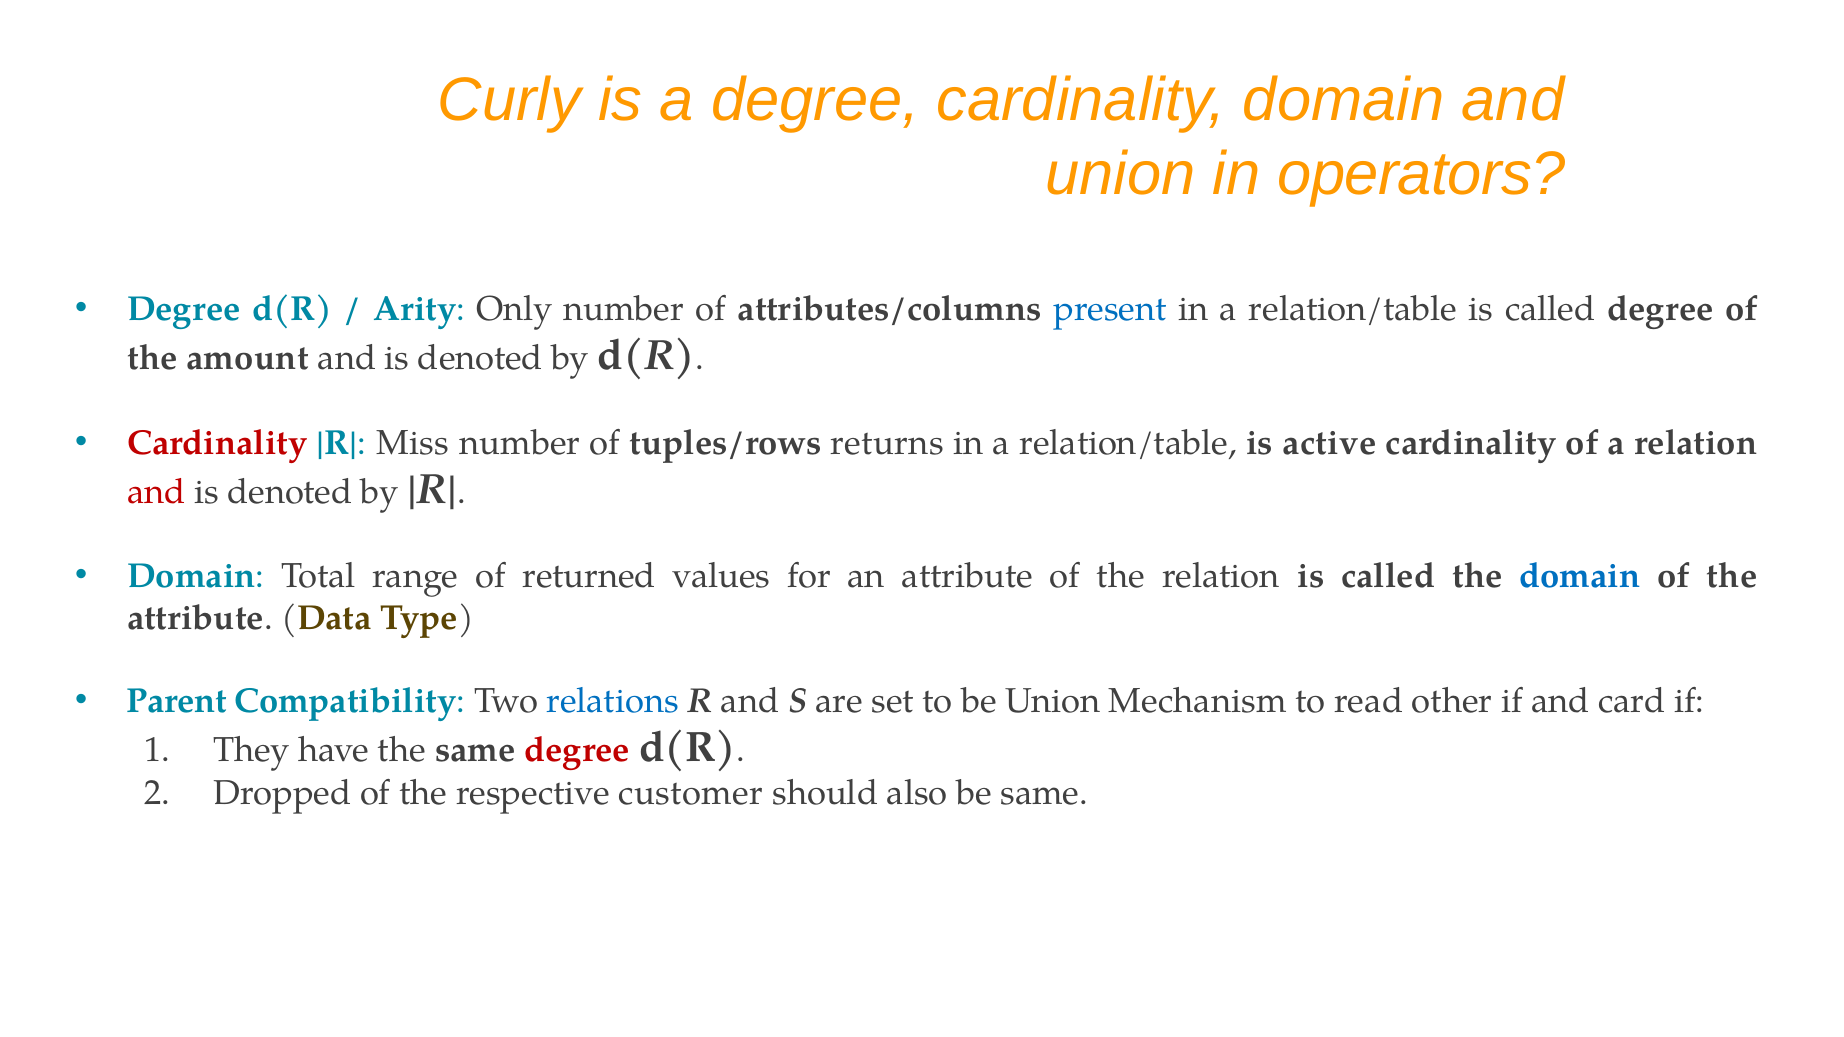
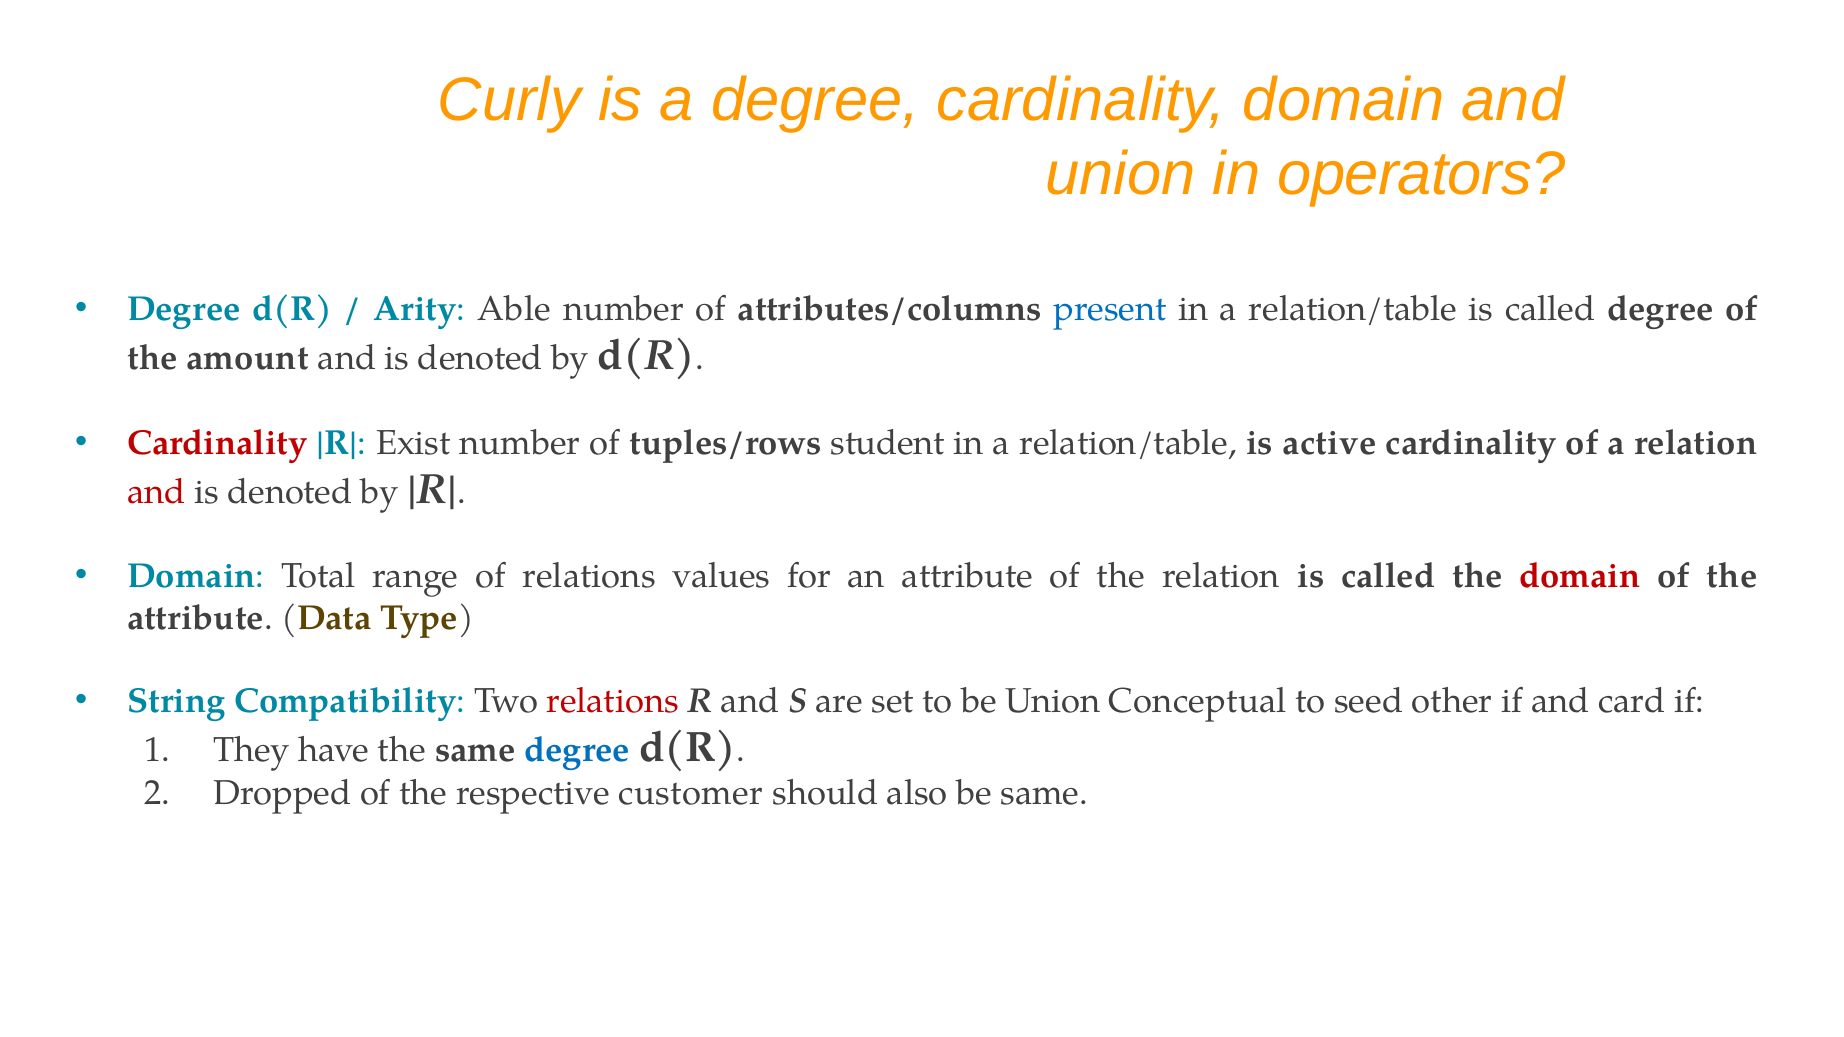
Only: Only -> Able (514, 309)
Miss: Miss -> Exist (413, 443)
returns: returns -> student (888, 443)
of returned: returned -> relations (589, 576)
domain colour: blue -> red (1580, 576)
Parent: Parent -> String (177, 701)
relations colour: blue -> red (613, 701)
Mechanism: Mechanism -> Conceptual (1198, 701)
read: read -> seed (1369, 701)
degree colour: red -> blue (577, 750)
